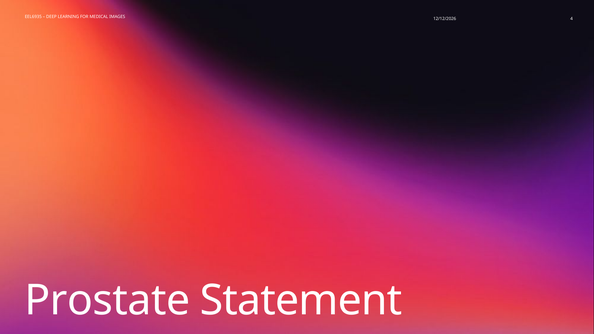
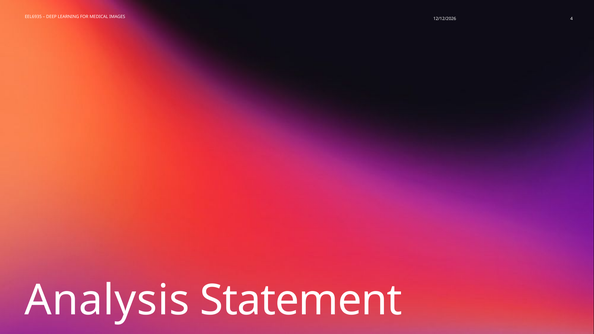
Prostate: Prostate -> Analysis (107, 300)
